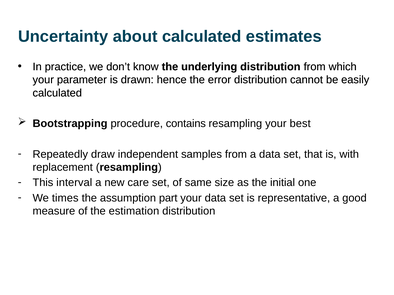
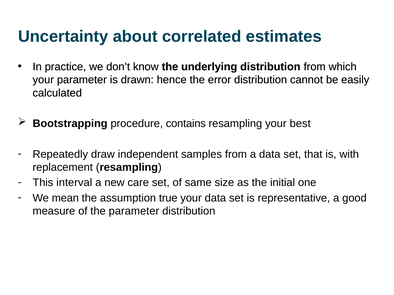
about calculated: calculated -> correlated (202, 37)
times: times -> mean (65, 198)
part: part -> true (168, 198)
the estimation: estimation -> parameter (134, 211)
